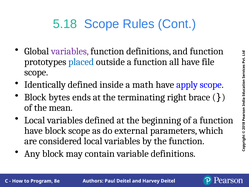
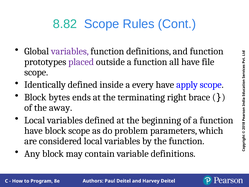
5.18: 5.18 -> 8.82 (65, 24)
placed colour: blue -> purple (81, 62)
math: math -> every (143, 85)
mean: mean -> away (61, 108)
external: external -> problem (131, 130)
